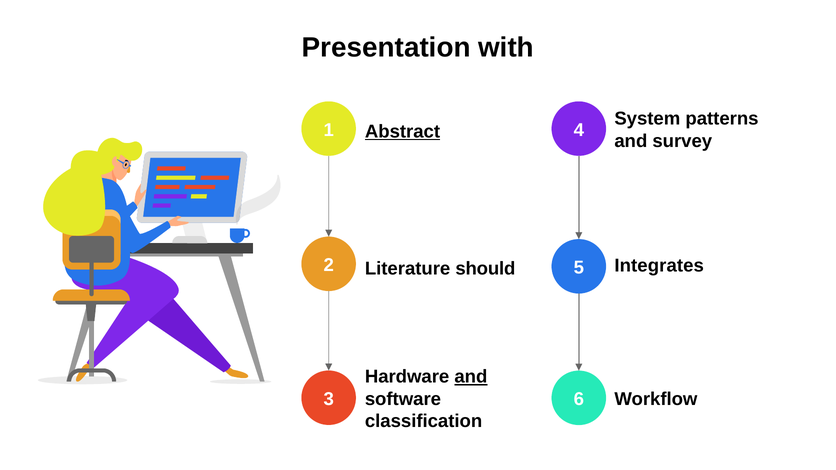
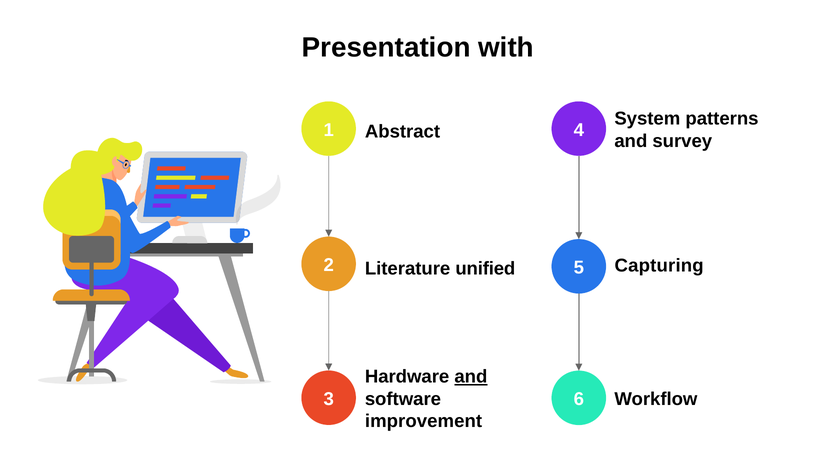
Abstract underline: present -> none (403, 132)
Integrates: Integrates -> Capturing (659, 266)
should: should -> unified (485, 269)
classification: classification -> improvement (424, 422)
